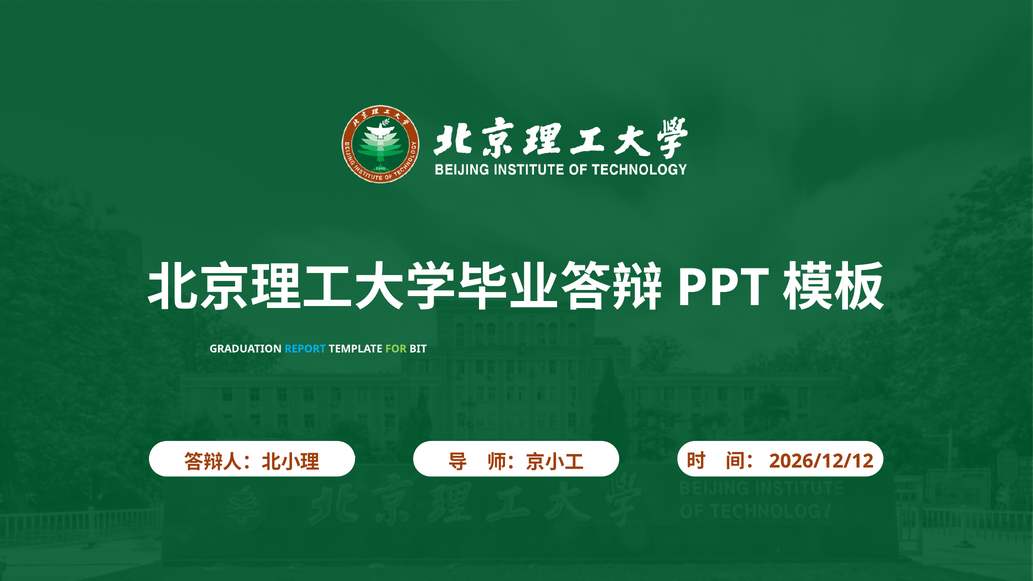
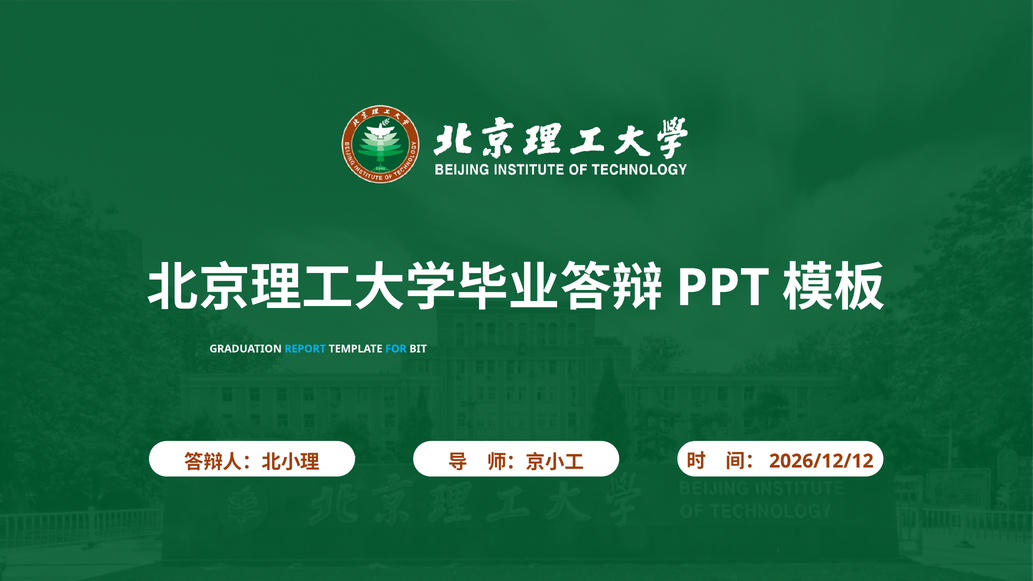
FOR colour: light green -> light blue (396, 349)
